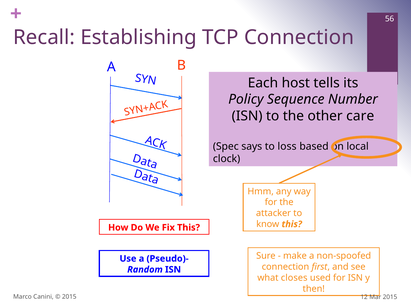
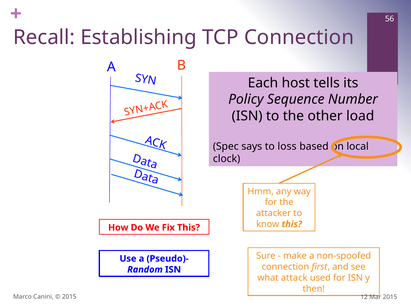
care: care -> load (360, 116)
closes: closes -> attack (294, 278)
